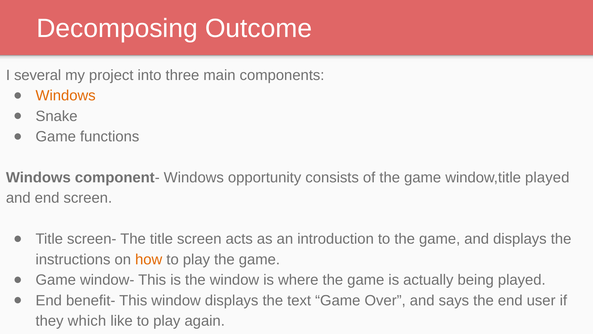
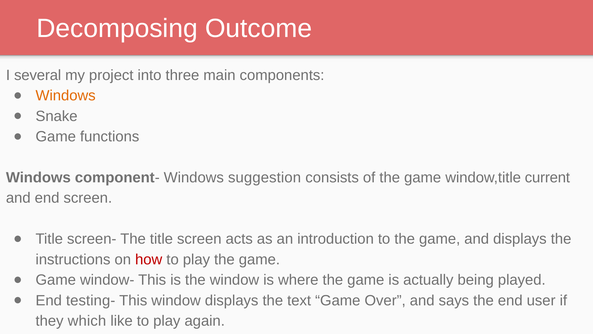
opportunity: opportunity -> suggestion (265, 177)
window,title played: played -> current (547, 177)
how colour: orange -> red (149, 259)
benefit-: benefit- -> testing- (91, 300)
